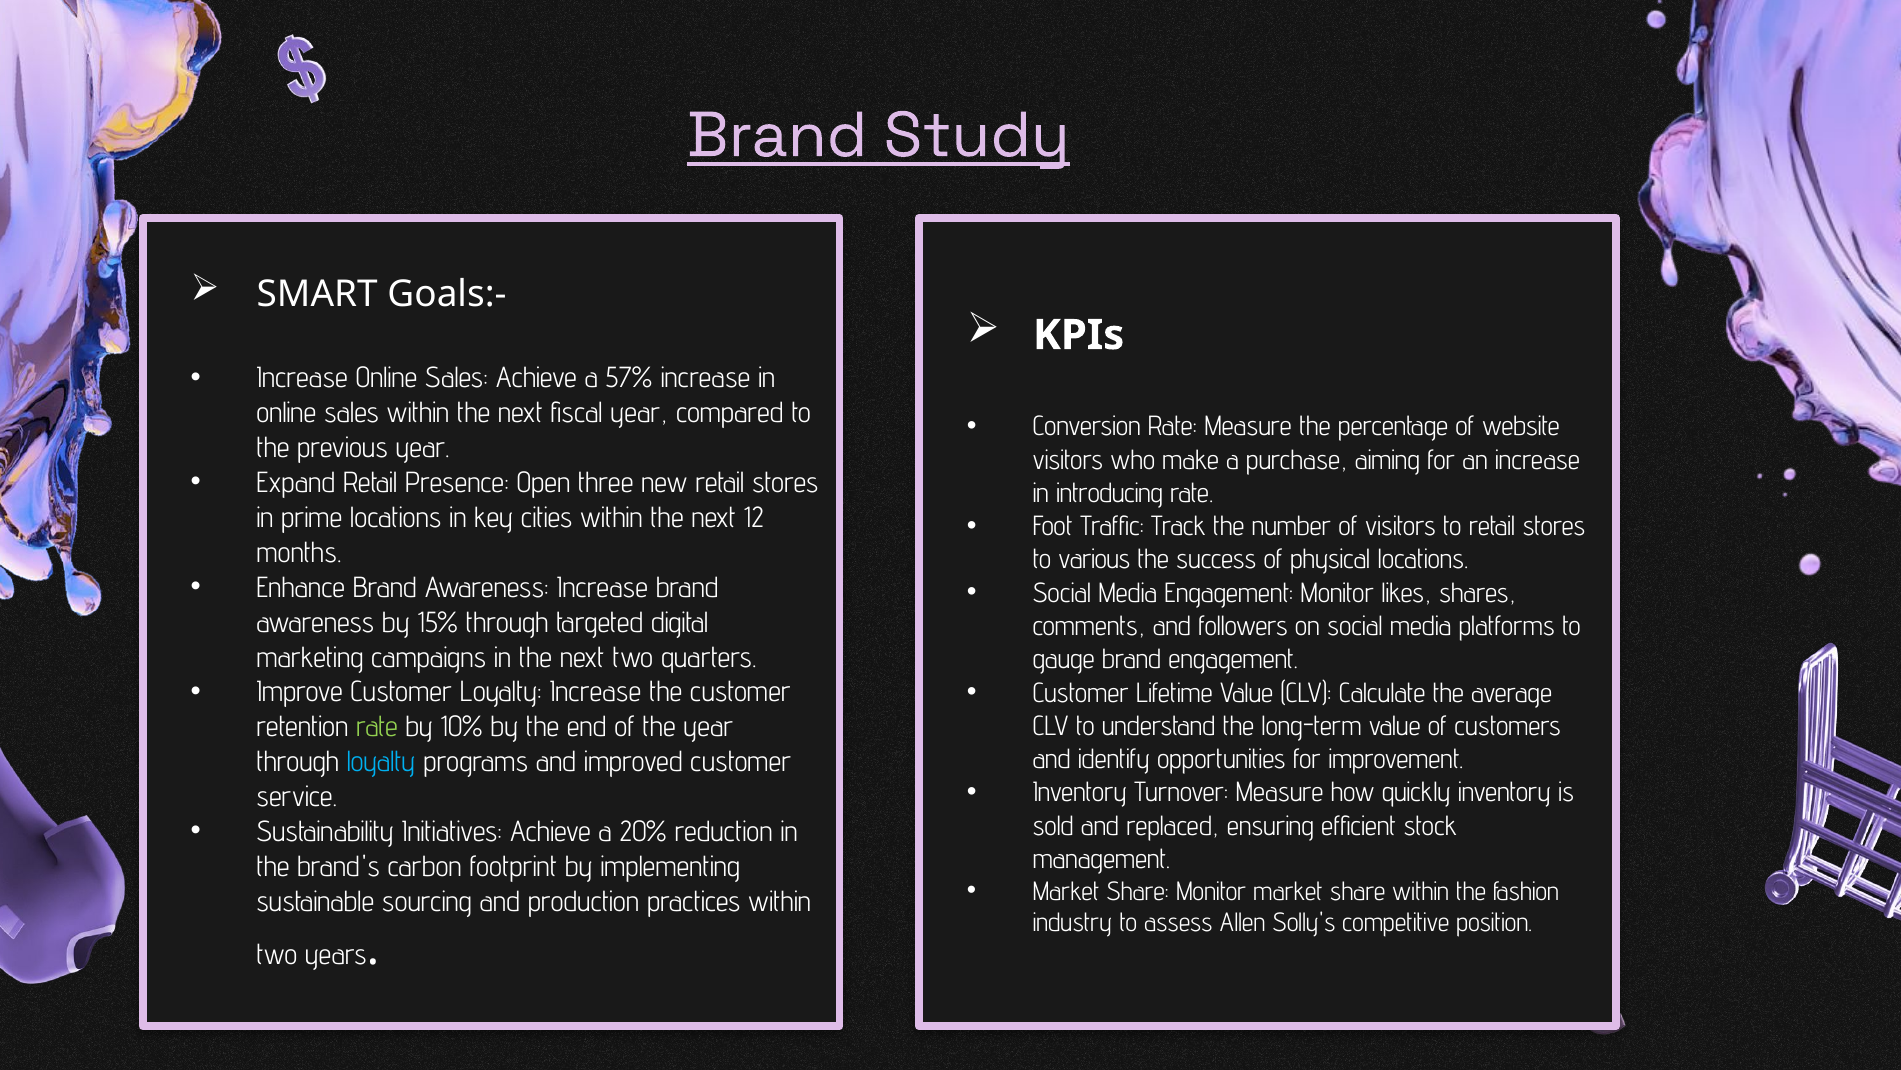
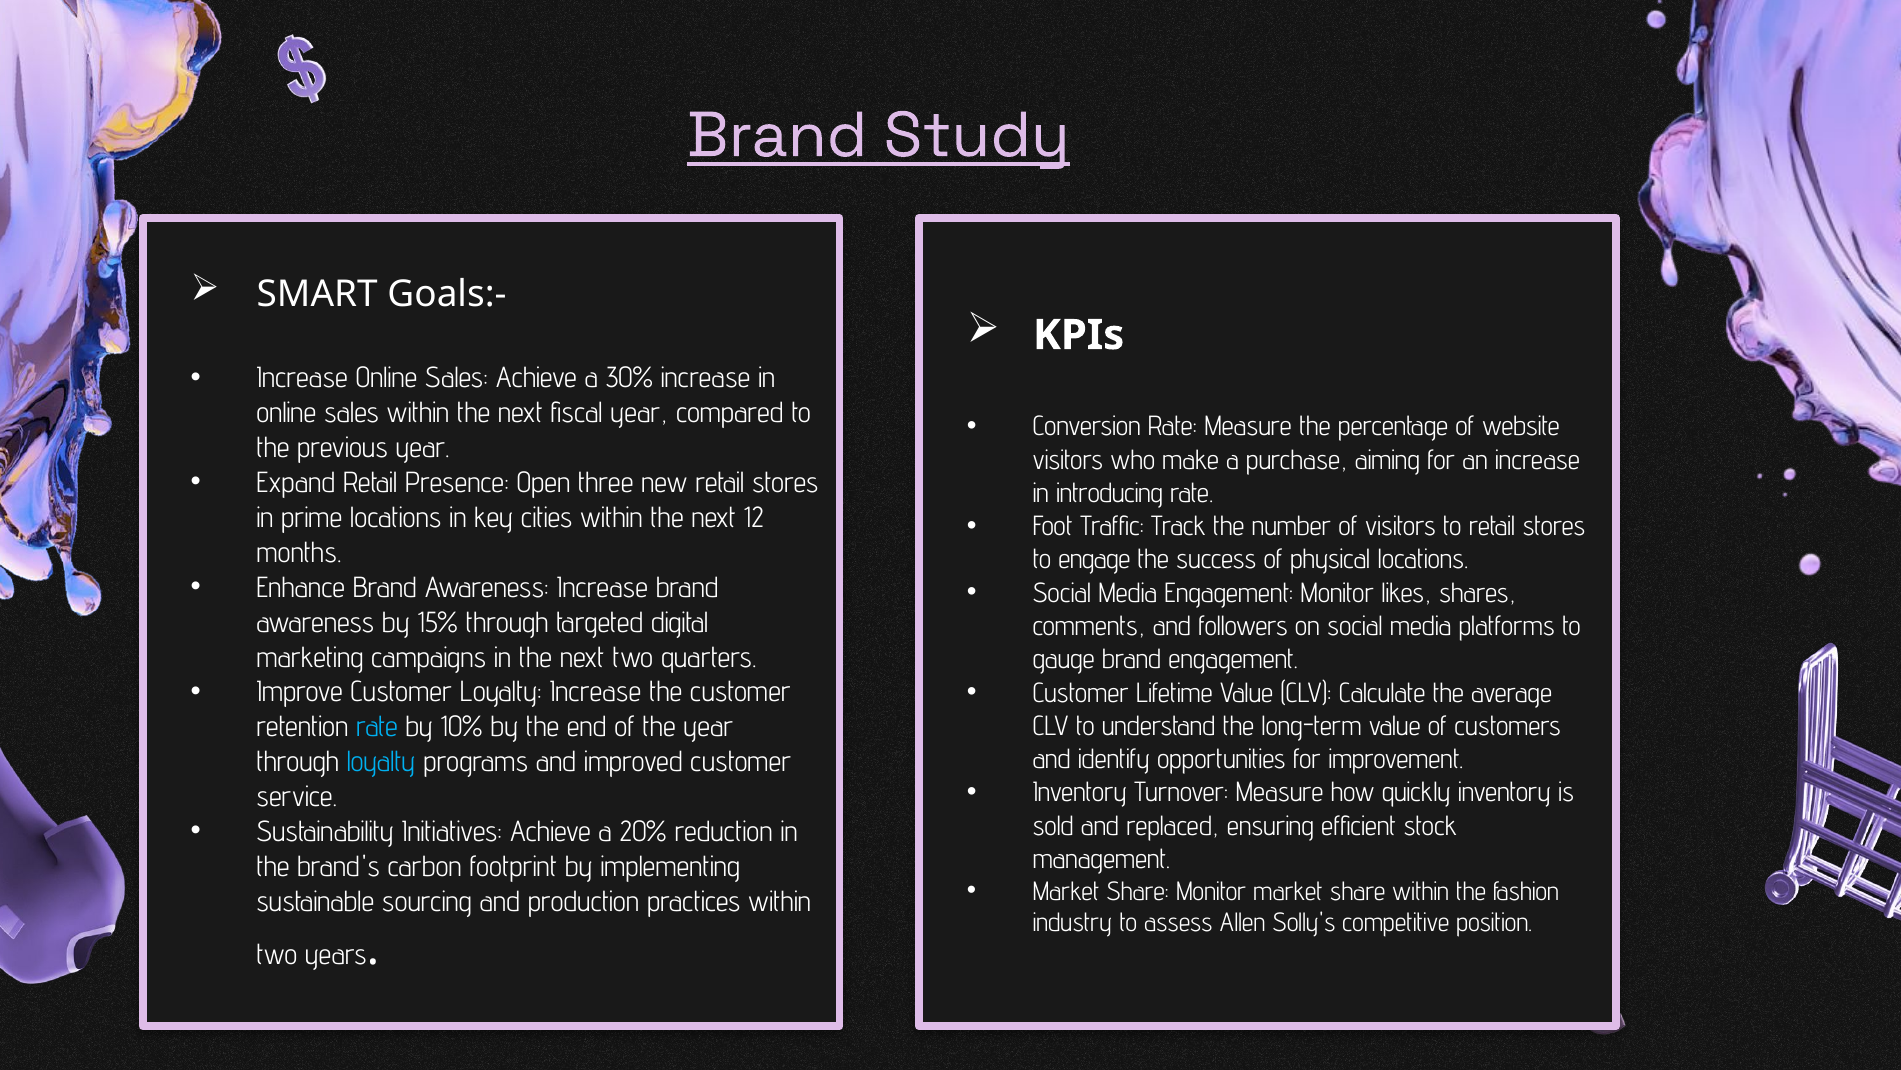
57%: 57% -> 30% (629, 378)
various: various -> engage (1094, 560)
rate colour: light green -> light blue (377, 727)
